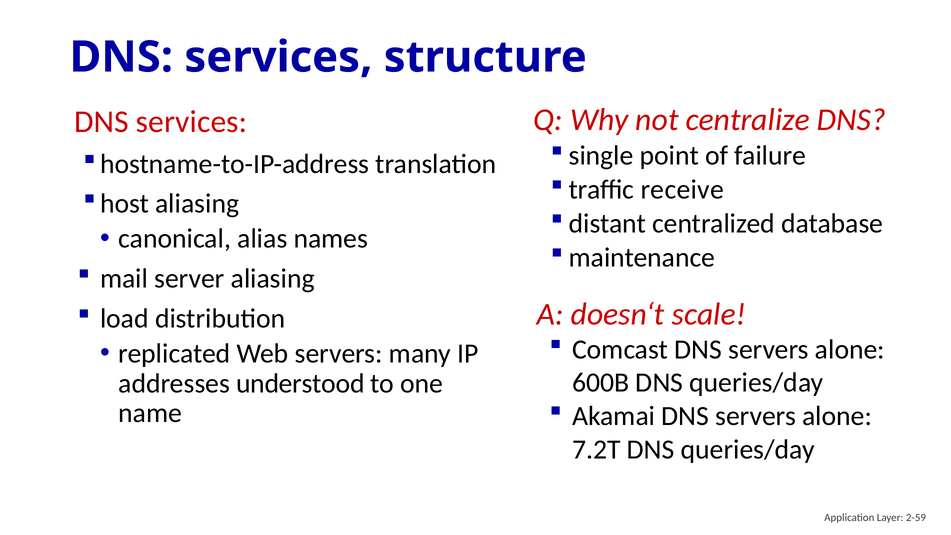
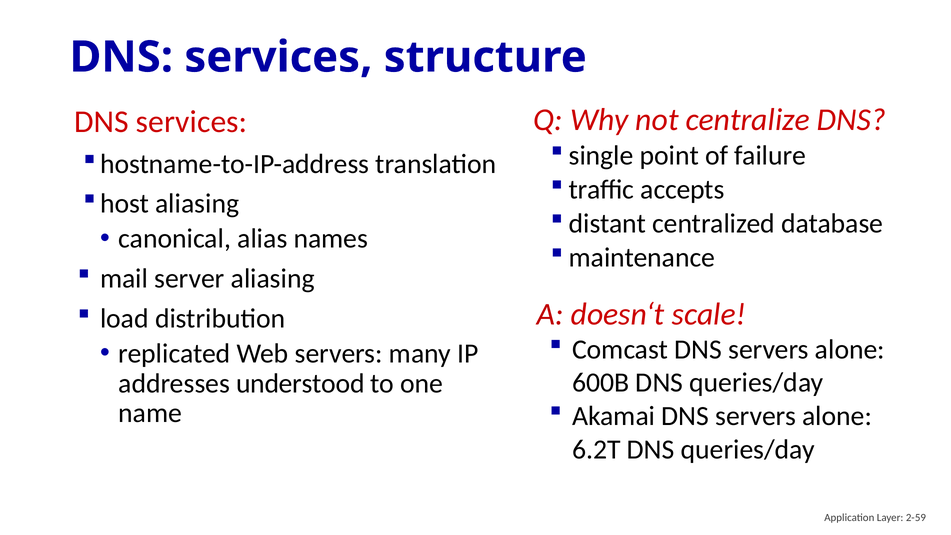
receive: receive -> accepts (682, 190)
7.2T: 7.2T -> 6.2T (596, 449)
